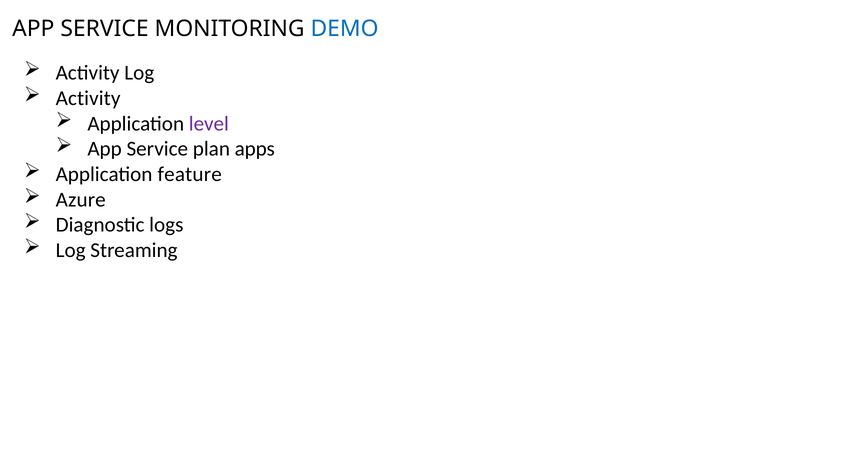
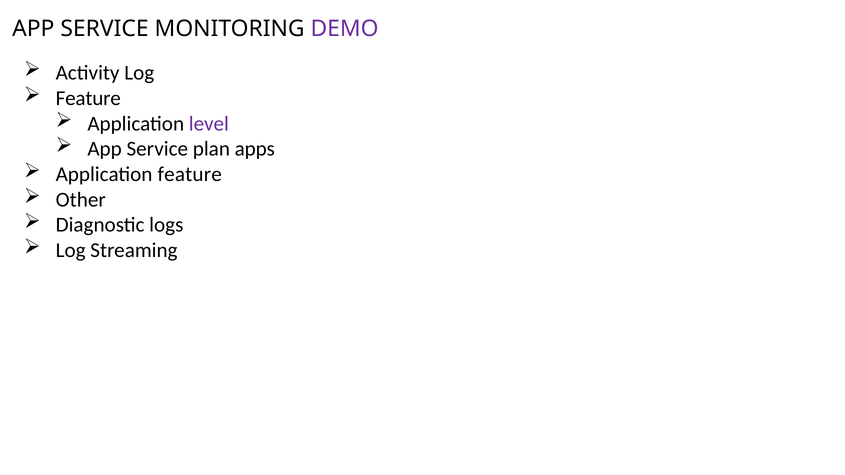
DEMO colour: blue -> purple (345, 29)
Activity: Activity -> Feature (88, 98)
Azure: Azure -> Other (81, 200)
